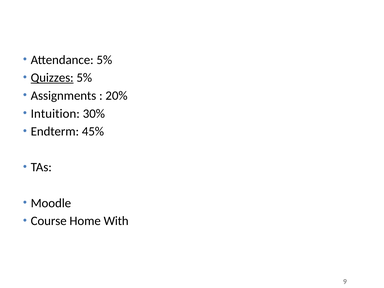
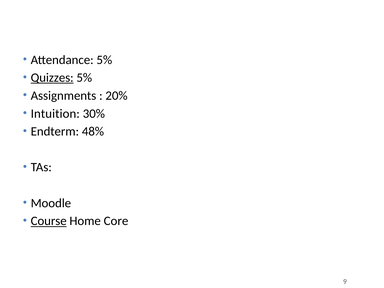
45%: 45% -> 48% (93, 131)
Course underline: none -> present (49, 221)
With: With -> Core (116, 221)
